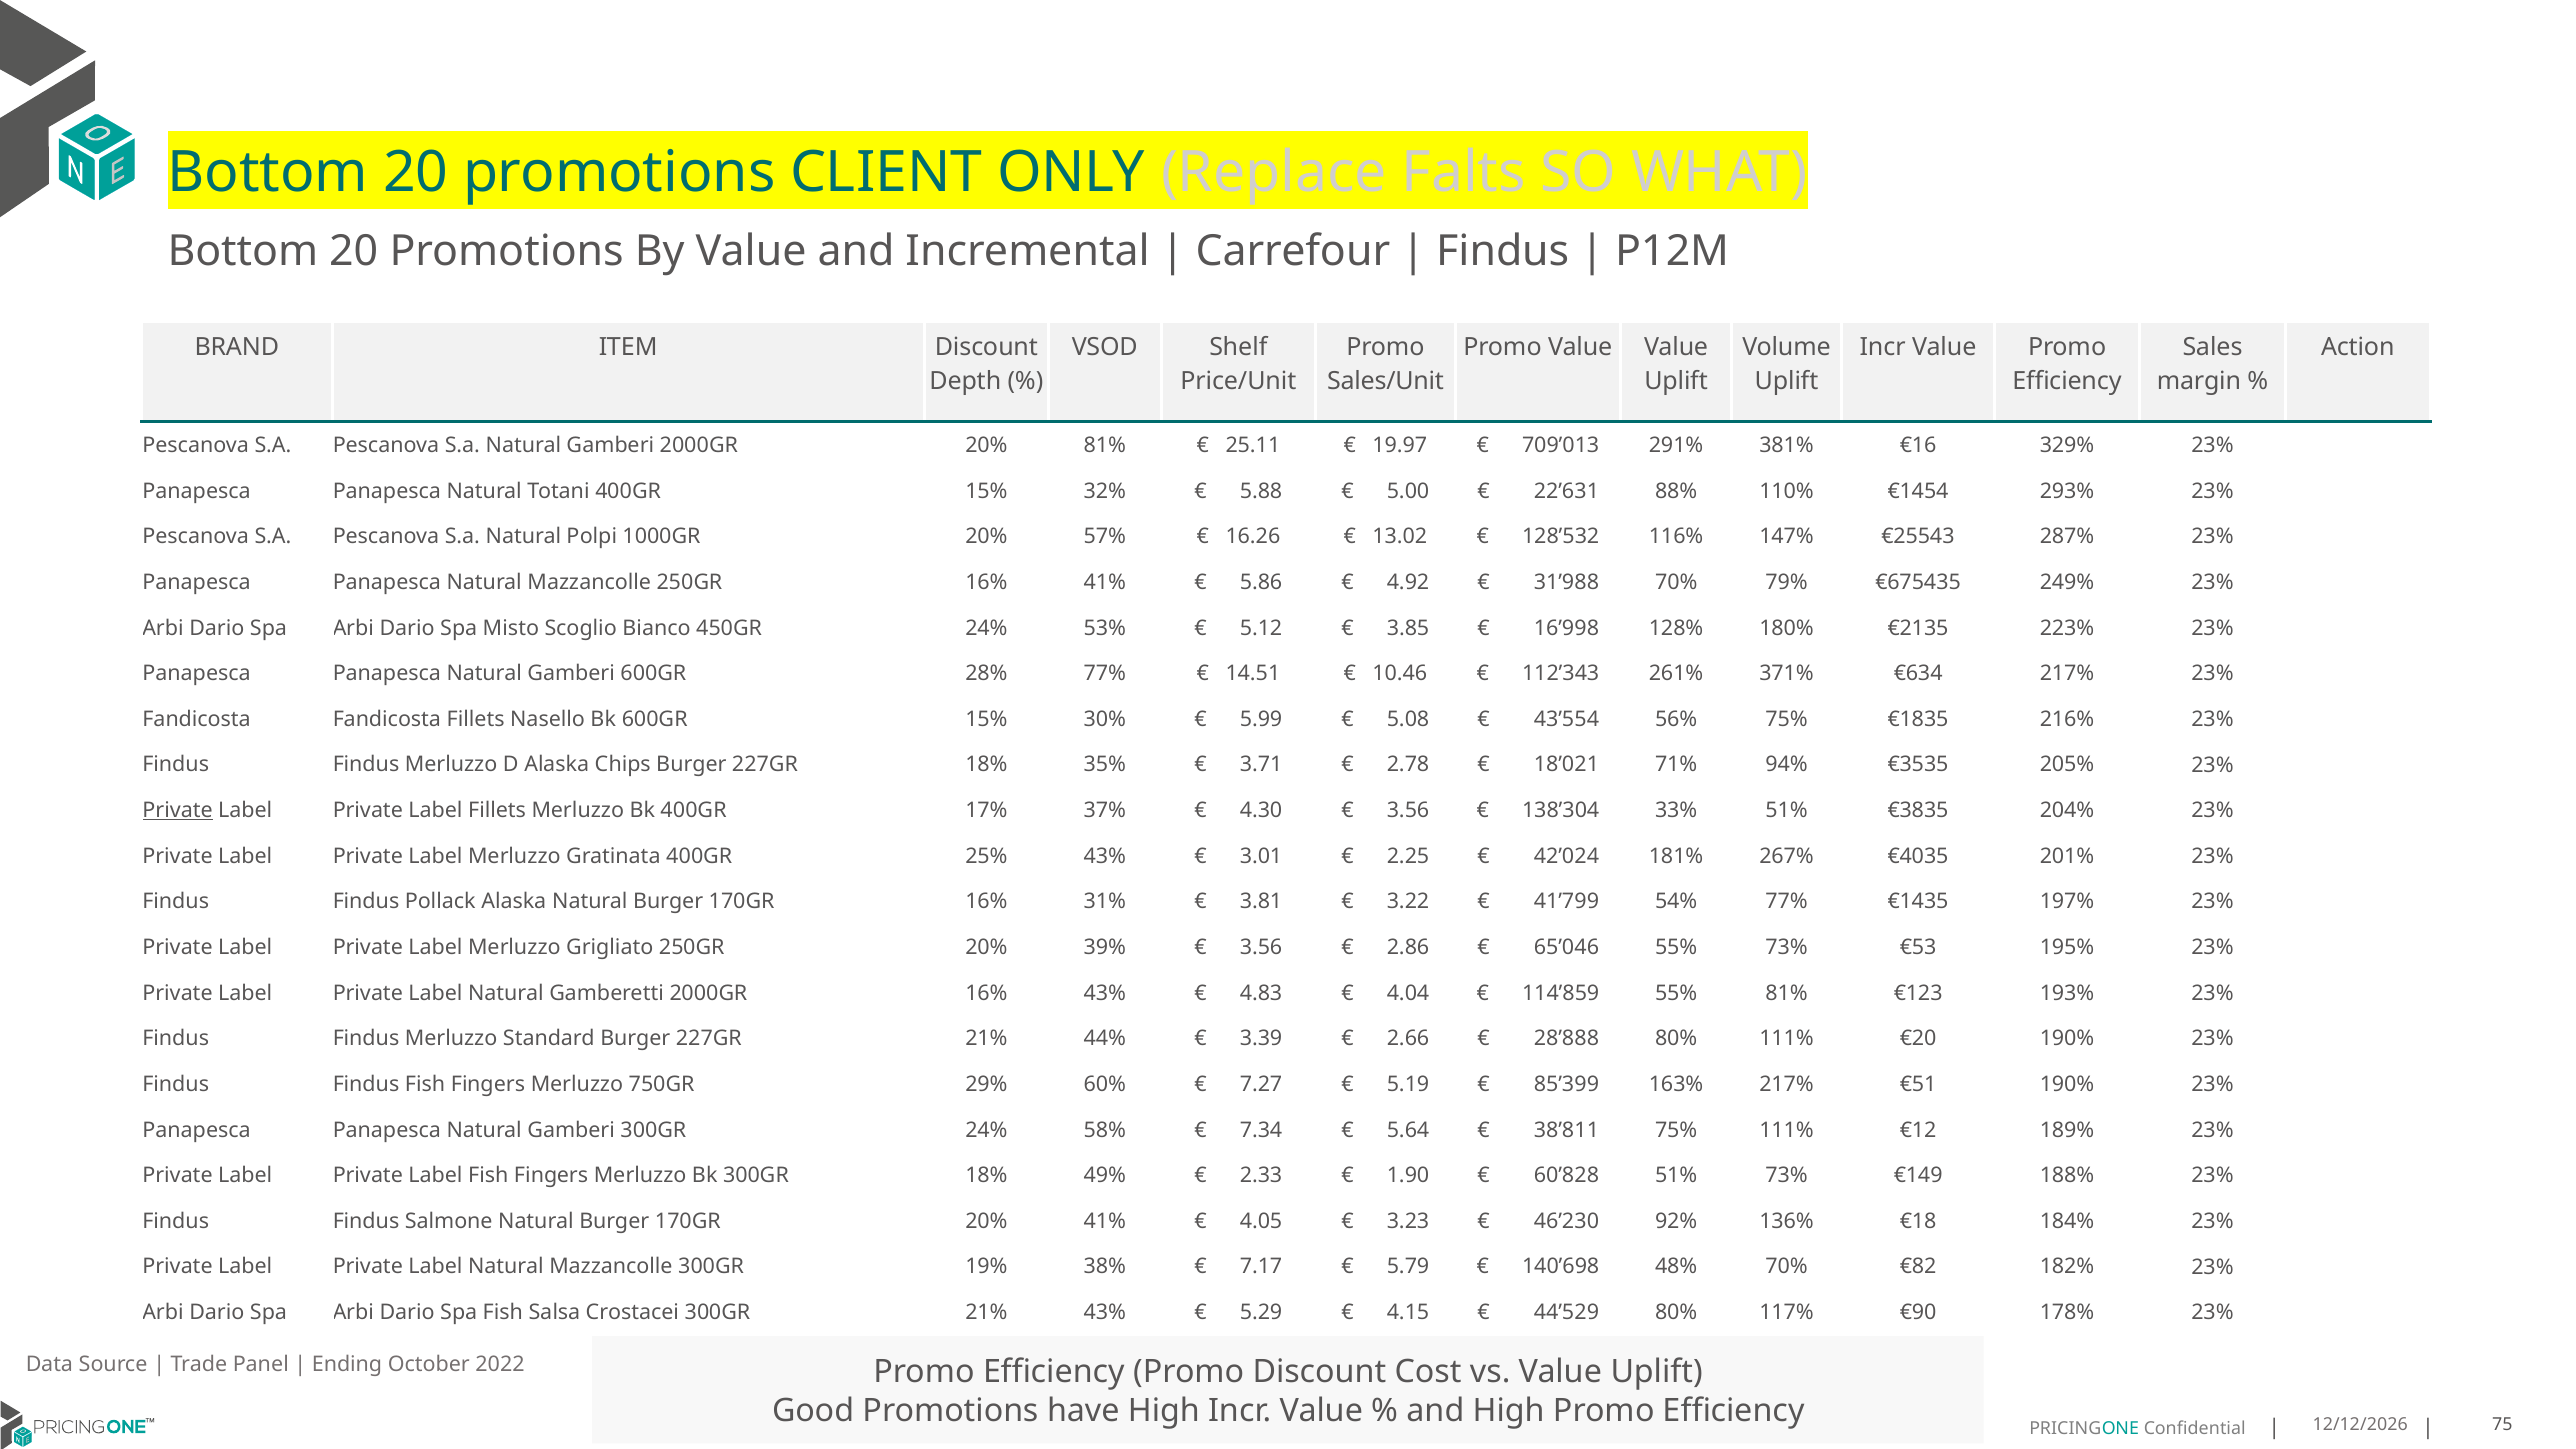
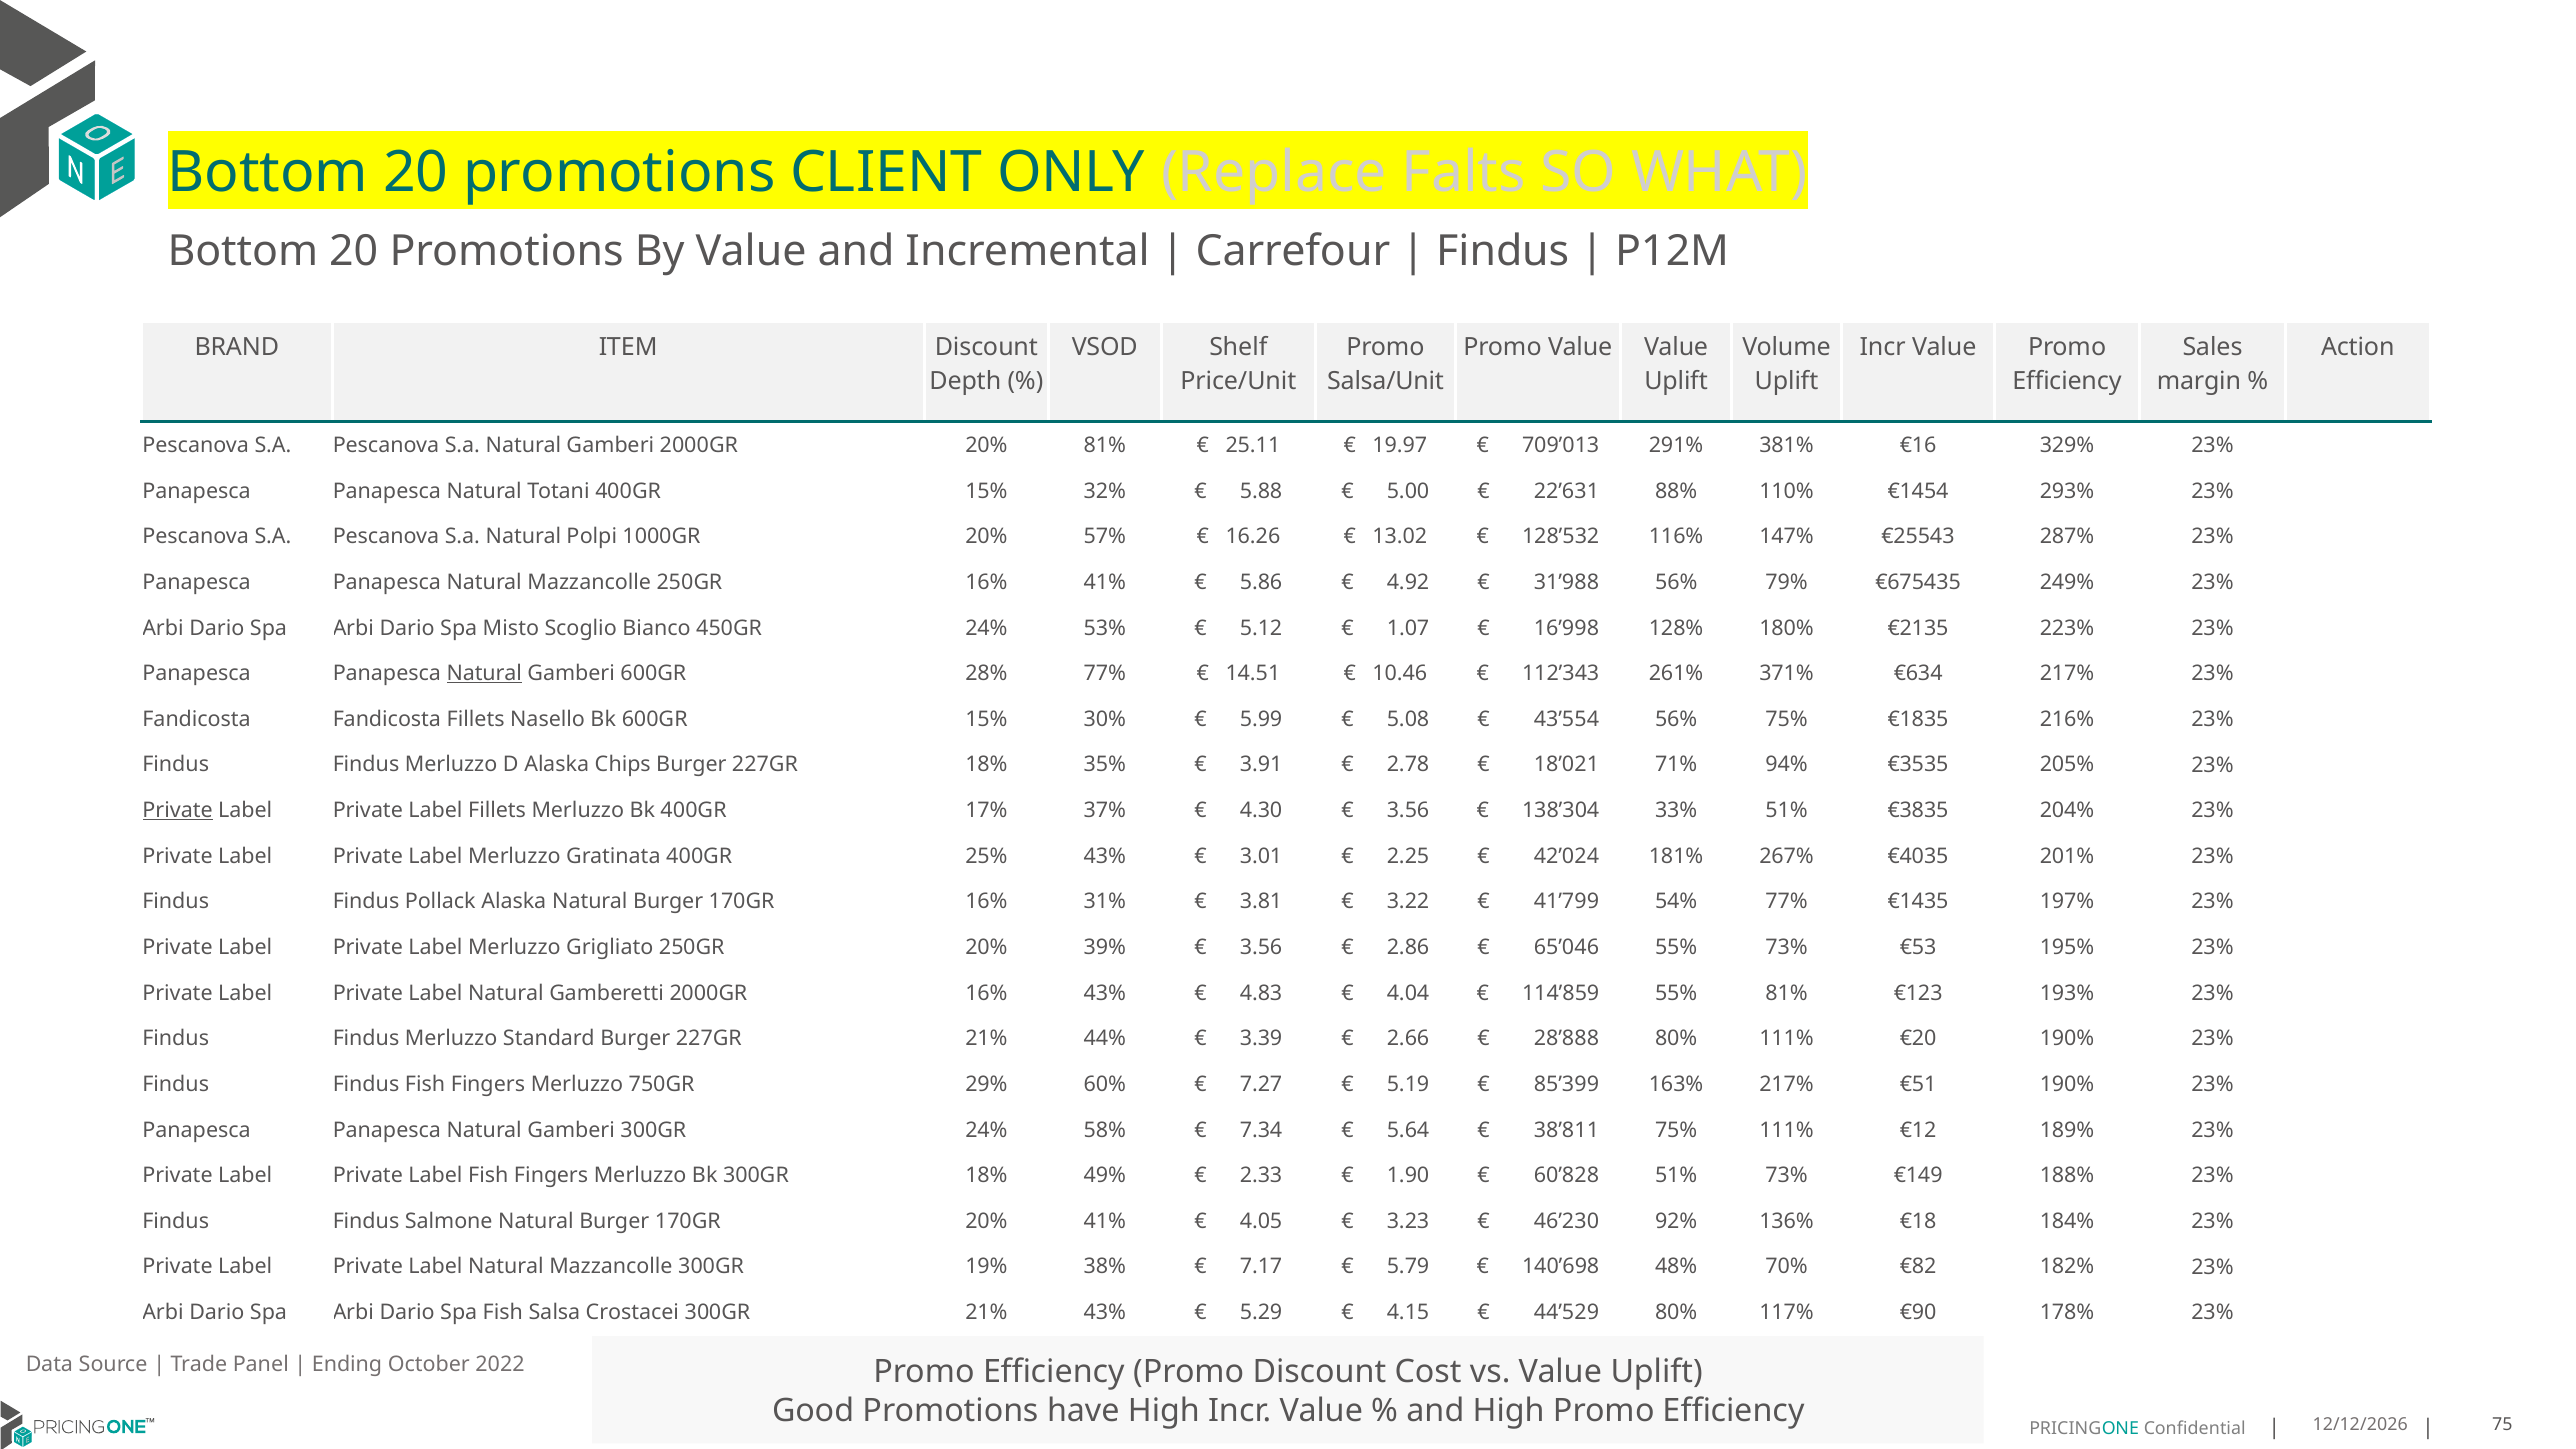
Sales/Unit: Sales/Unit -> Salsa/Unit (1386, 381)
31’988 70%: 70% -> 56% (1676, 582)
3.85: 3.85 -> 1.07 (1408, 628)
Natural underline: none -> present (484, 674)
3.71: 3.71 -> 3.91 (1261, 765)
